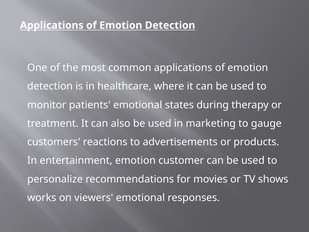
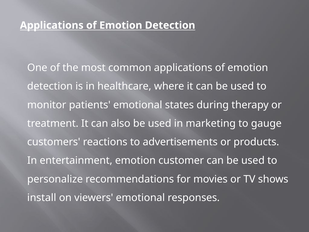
works: works -> install (42, 197)
